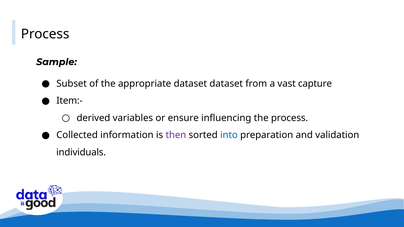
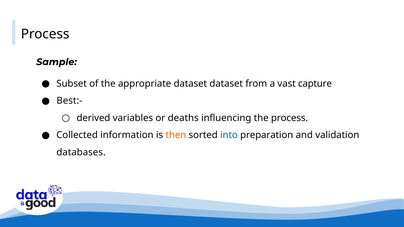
Item:-: Item:- -> Best:- (69, 101)
ensure: ensure -> deaths (183, 118)
then colour: purple -> orange (176, 135)
individuals: individuals -> databases (81, 152)
